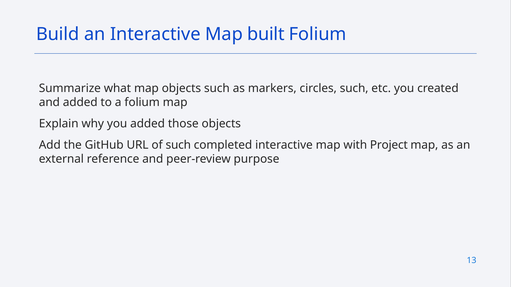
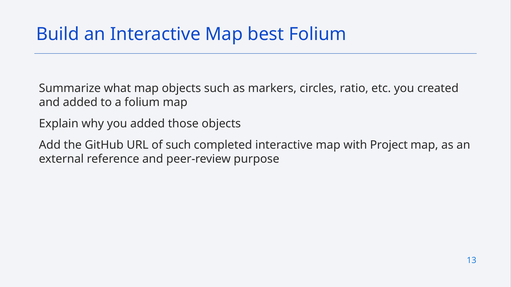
built: built -> best (266, 34)
circles such: such -> ratio (354, 88)
